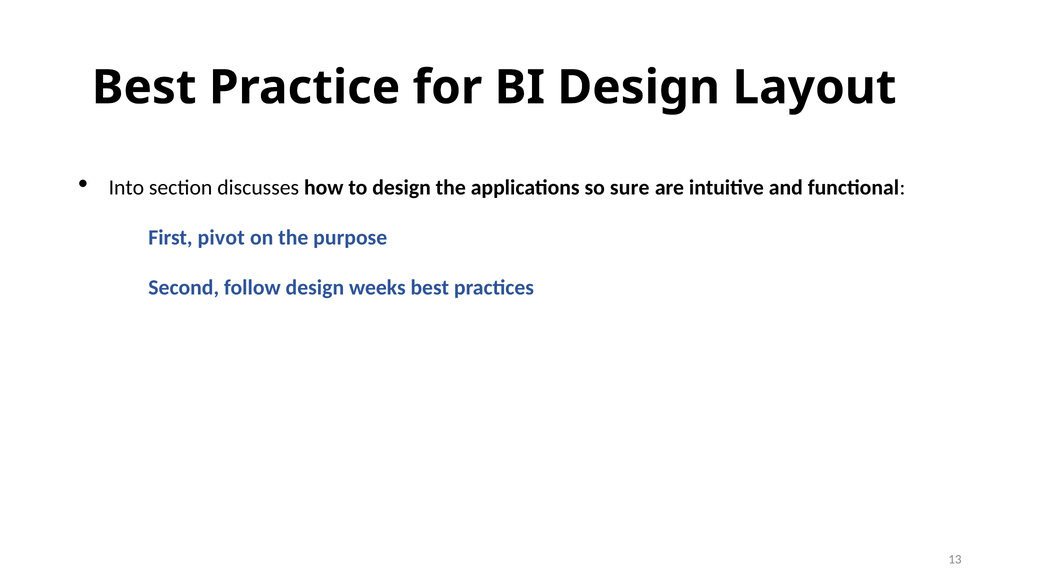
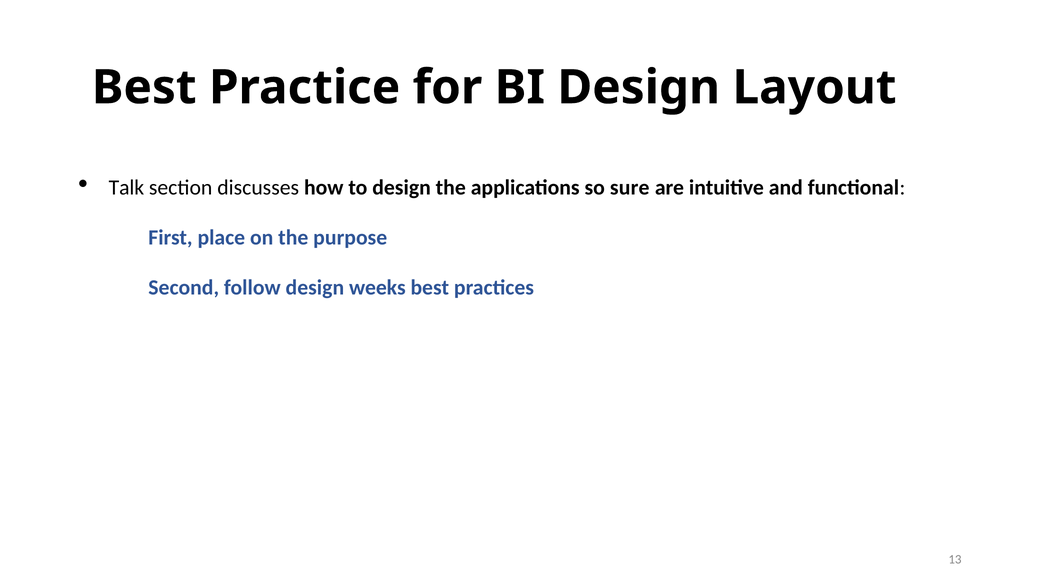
Into: Into -> Talk (126, 187)
pivot: pivot -> place (221, 237)
